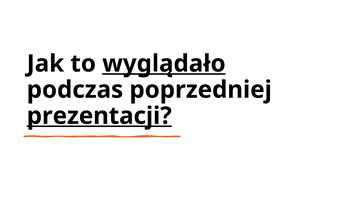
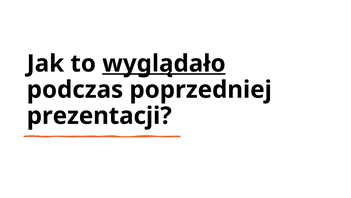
prezentacji underline: present -> none (99, 116)
